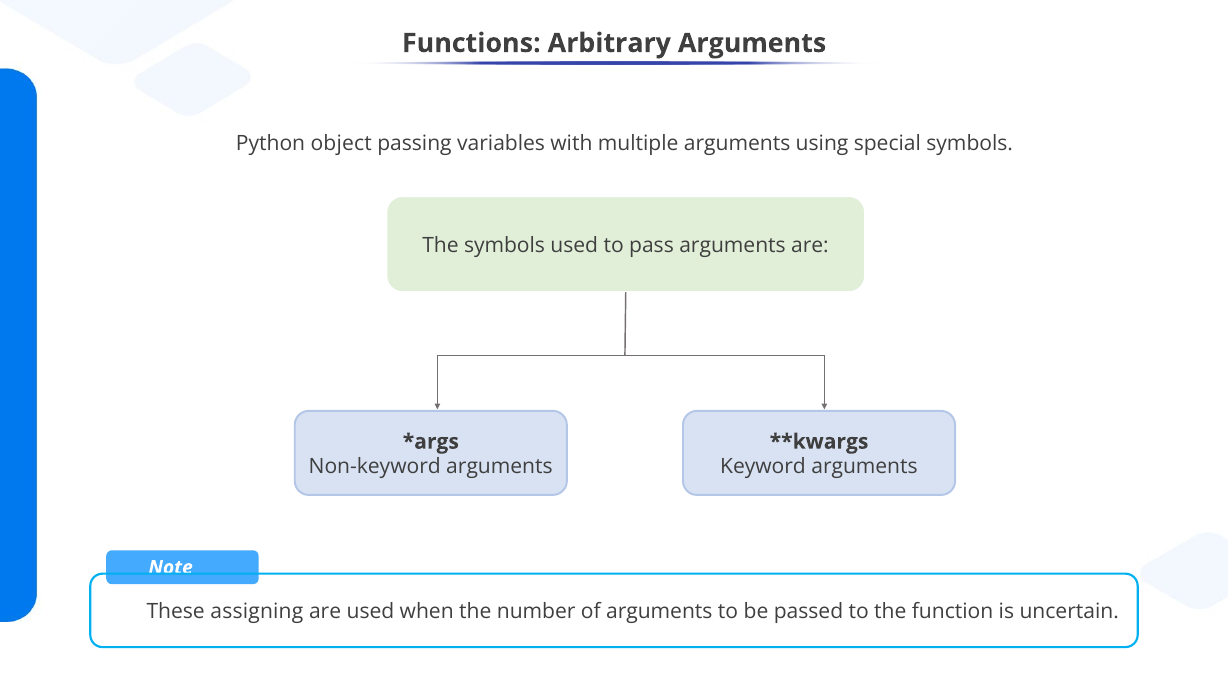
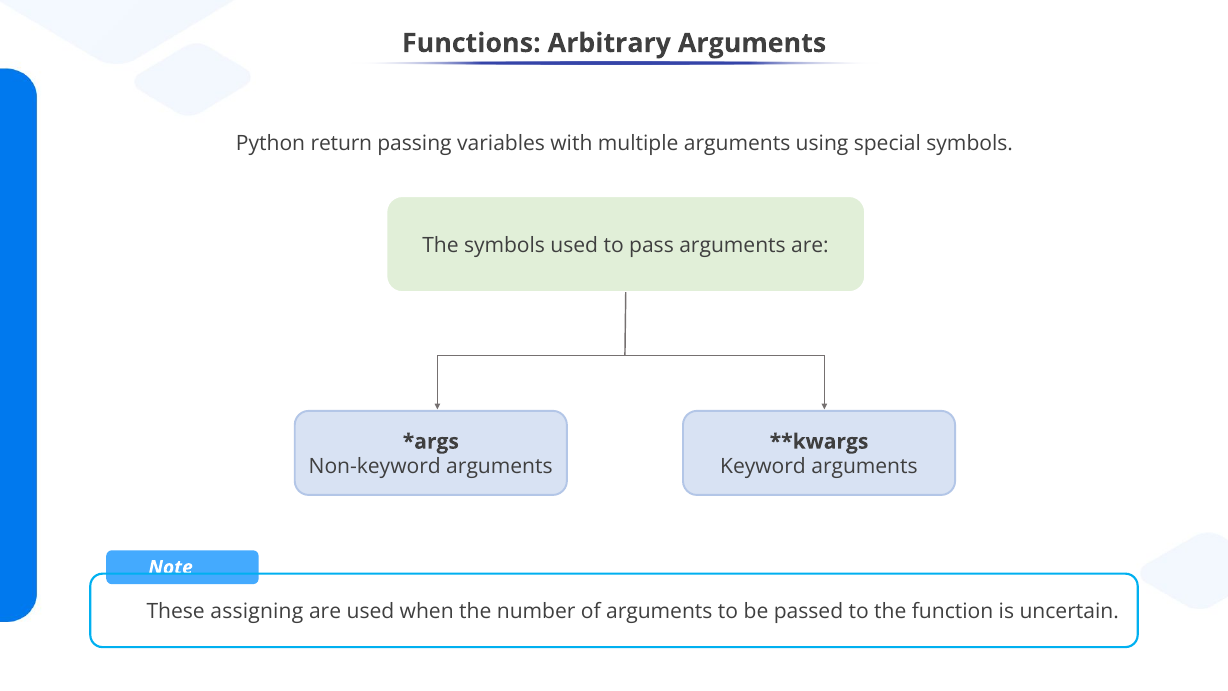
object: object -> return (341, 143)
